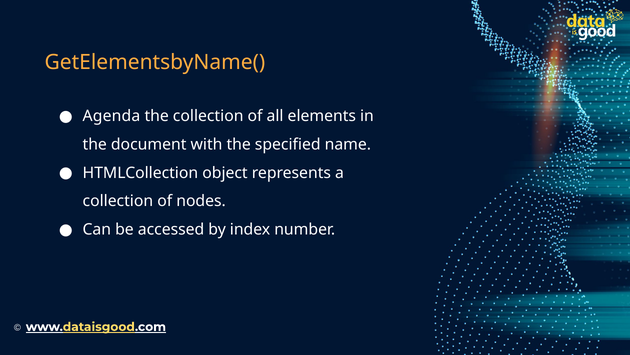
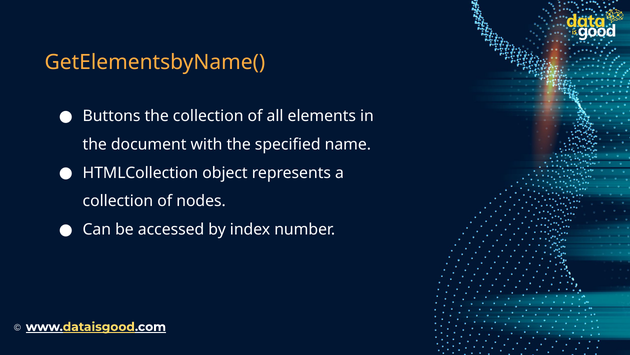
Agenda: Agenda -> Buttons (112, 116)
